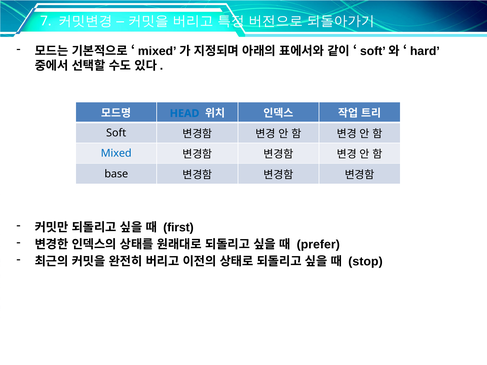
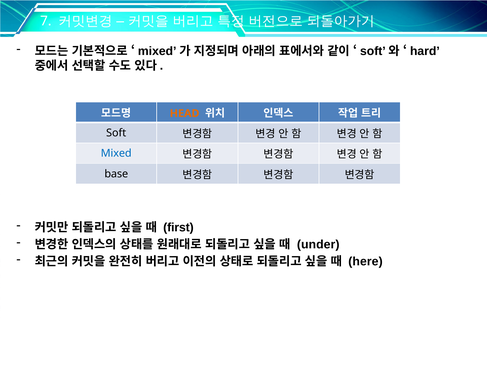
HEAD colour: blue -> orange (185, 113)
prefer: prefer -> under (318, 245)
stop: stop -> here (365, 262)
